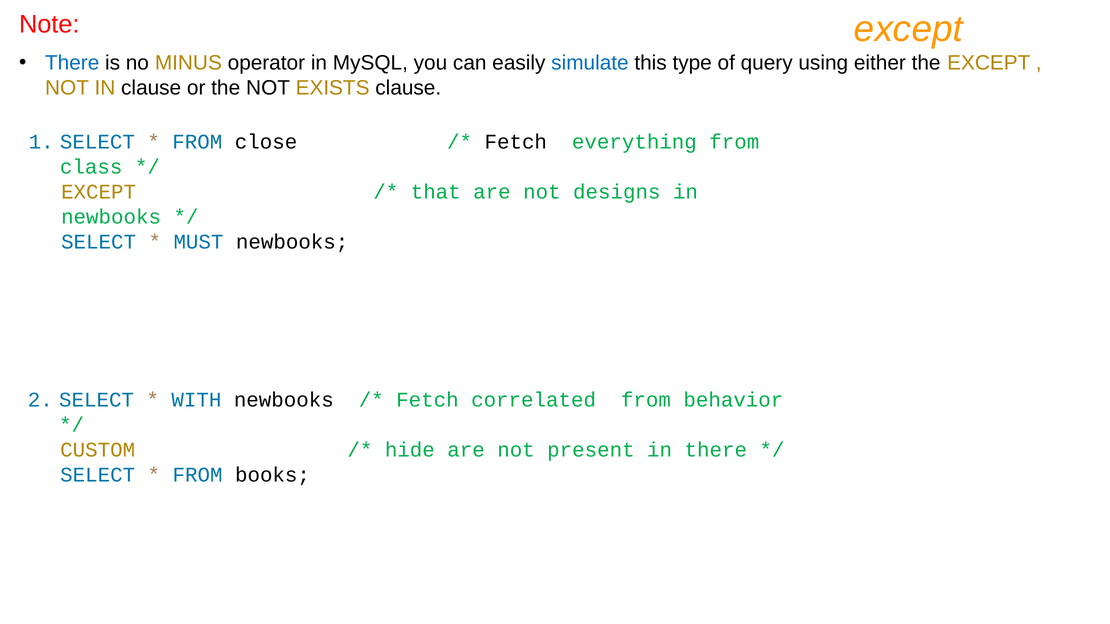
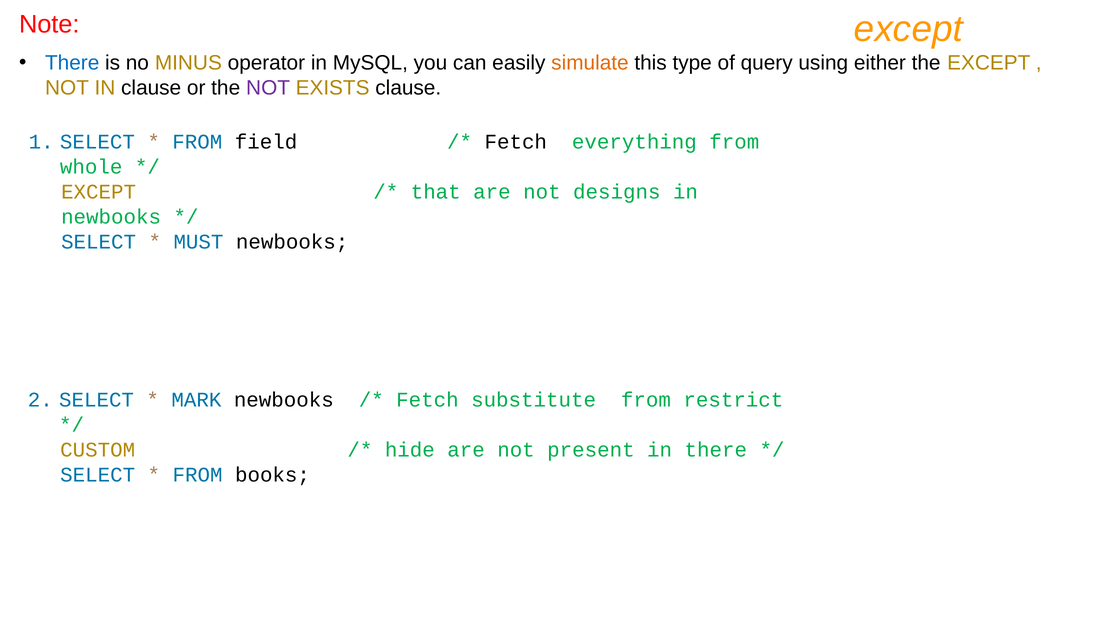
simulate colour: blue -> orange (590, 63)
NOT colour: black -> purple (268, 88)
close: close -> field (266, 142)
class: class -> whole (91, 167)
WITH: WITH -> MARK (196, 400)
correlated: correlated -> substitute (534, 400)
behavior: behavior -> restrict (733, 400)
